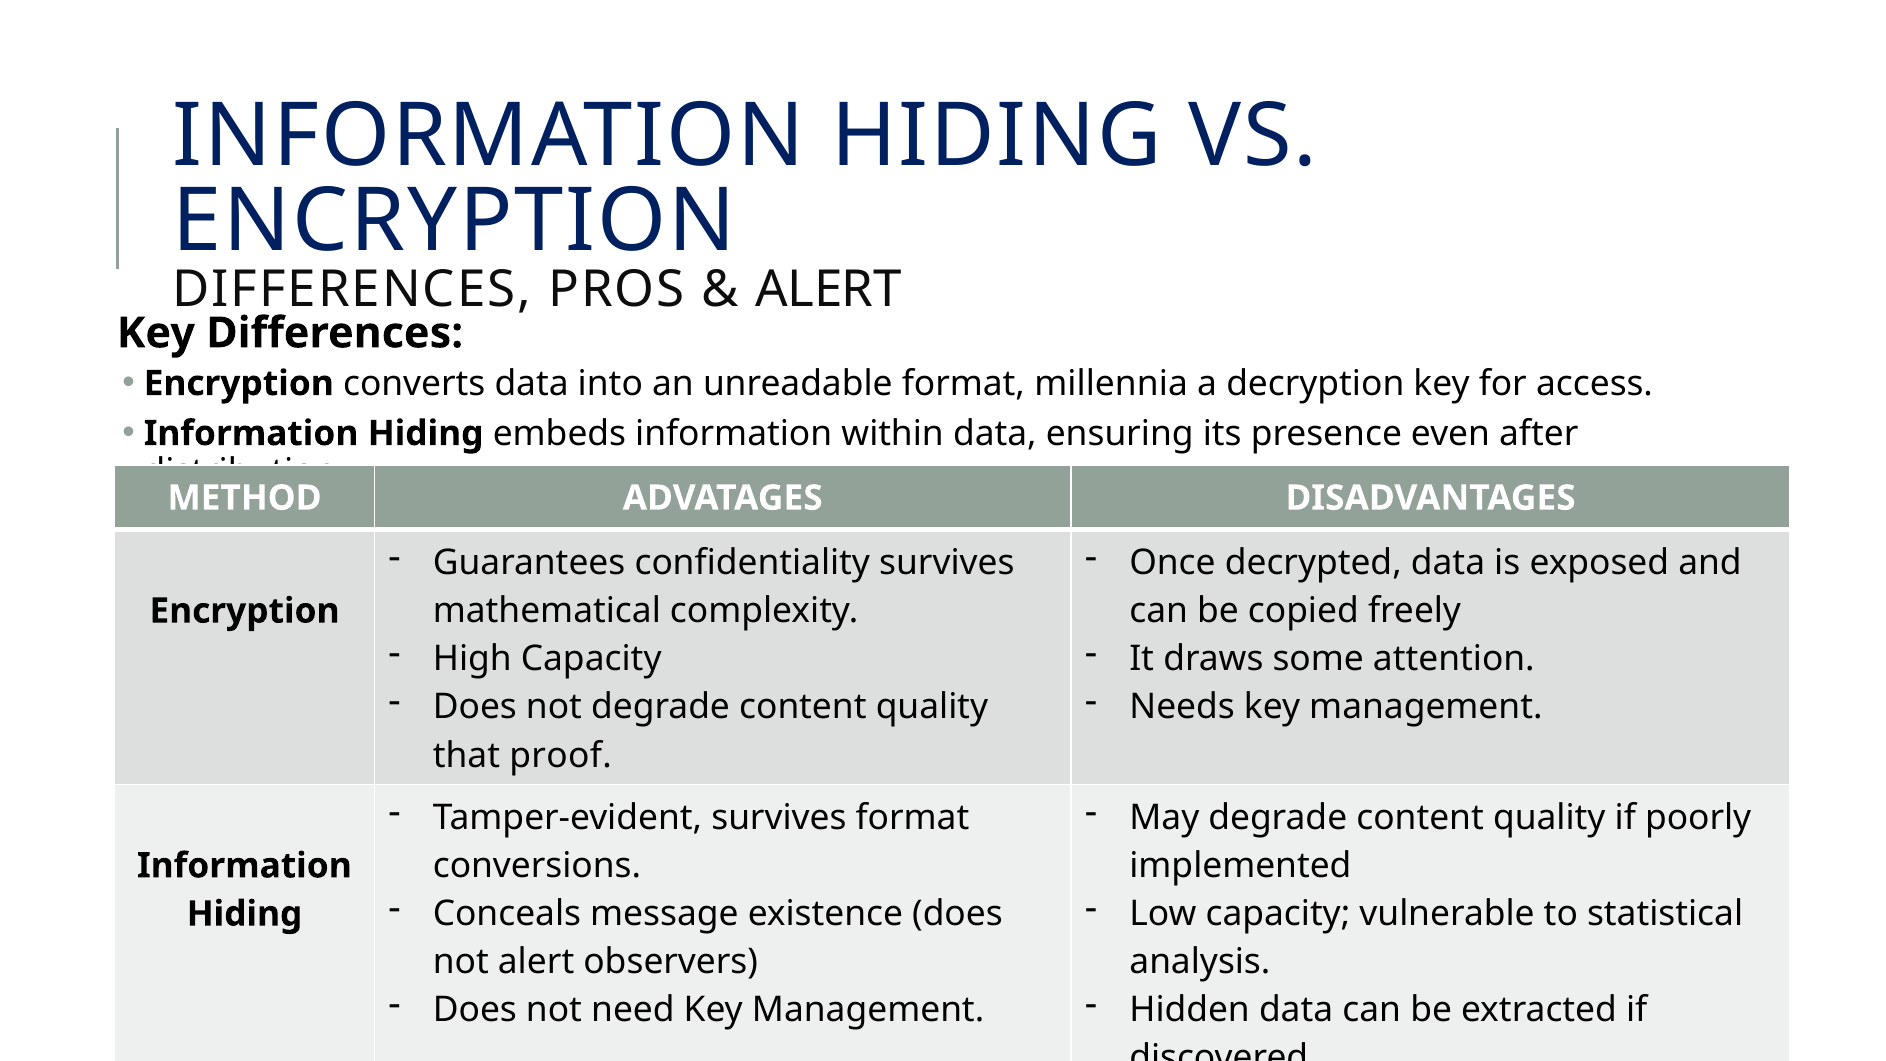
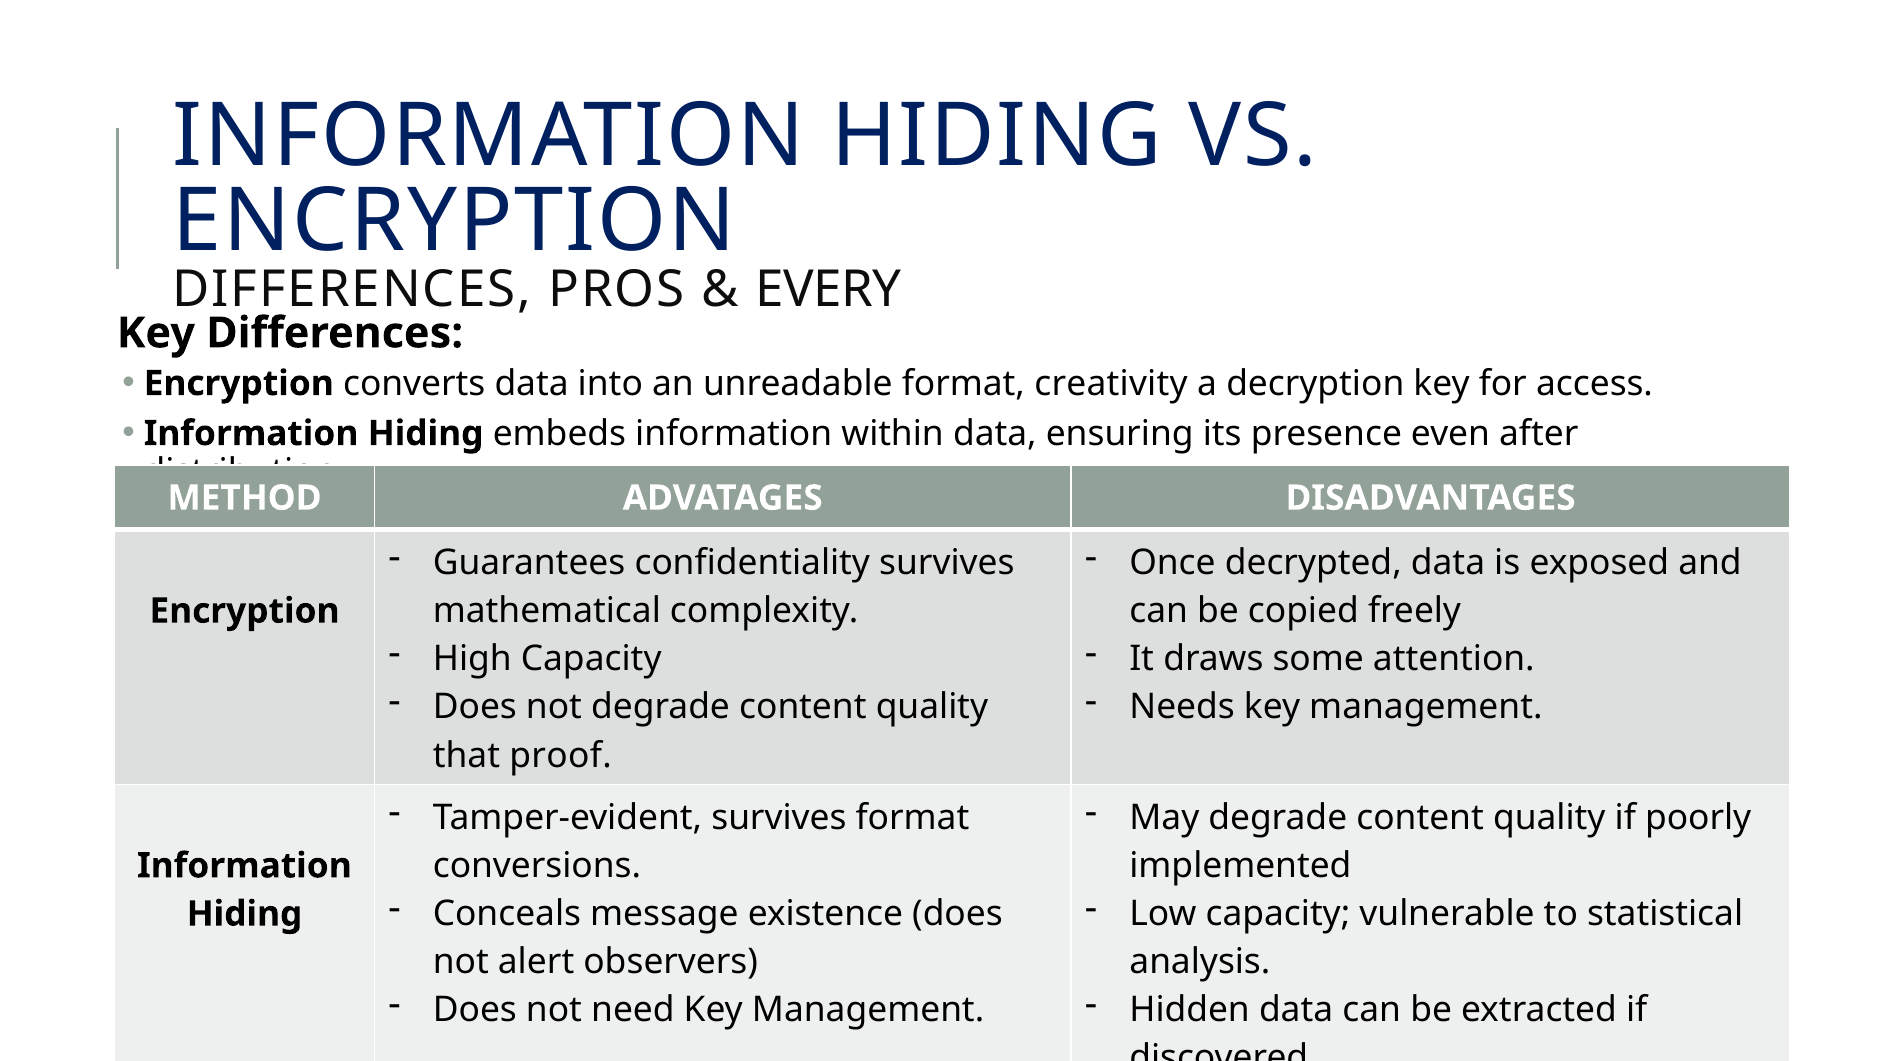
ALERT: ALERT -> EVERY (829, 290)
millennia: millennia -> creativity (1111, 383)
